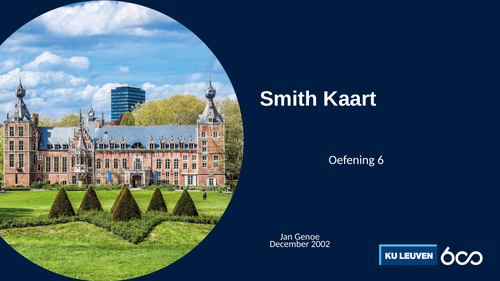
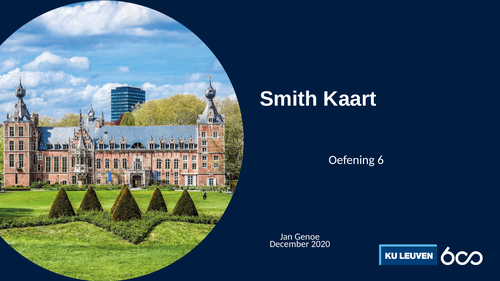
2002: 2002 -> 2020 (321, 244)
